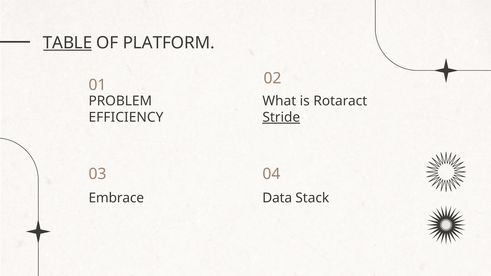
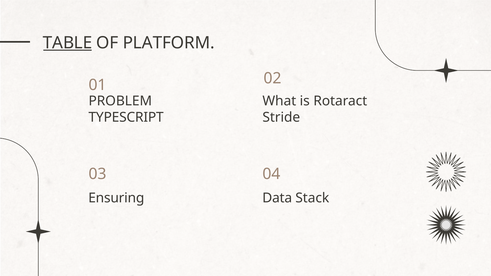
EFFICIENCY: EFFICIENCY -> TYPESCRIPT (126, 117)
Stride underline: present -> none (281, 117)
Embrace: Embrace -> Ensuring (116, 198)
